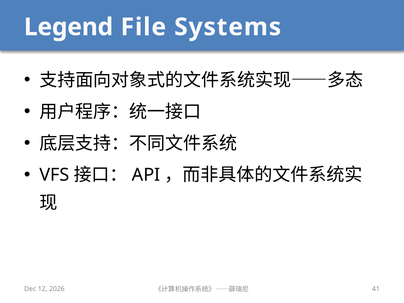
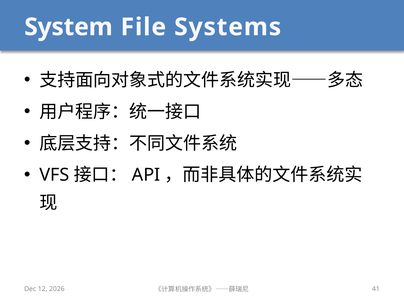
Legend: Legend -> System (68, 27)
